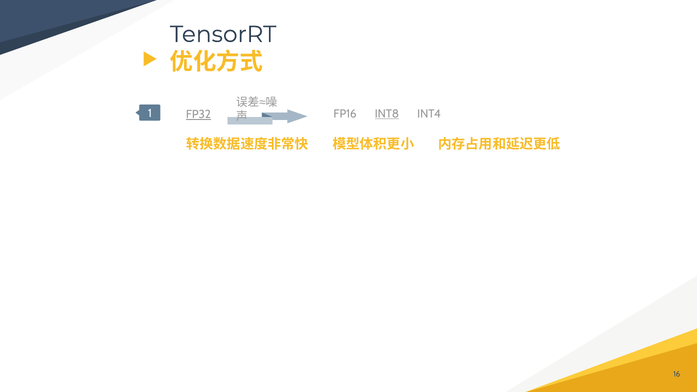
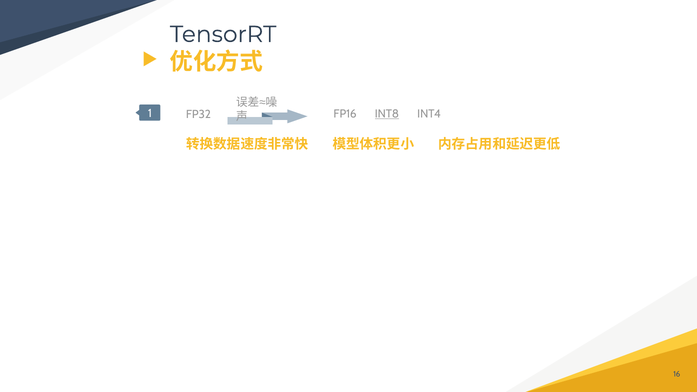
FP32 underline: present -> none (198, 114)
